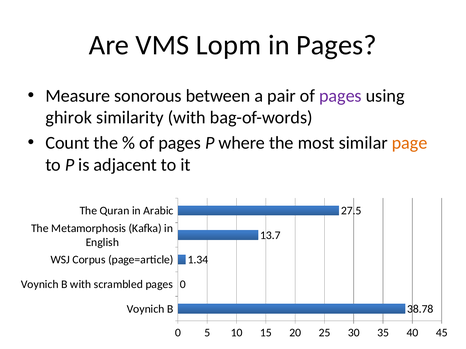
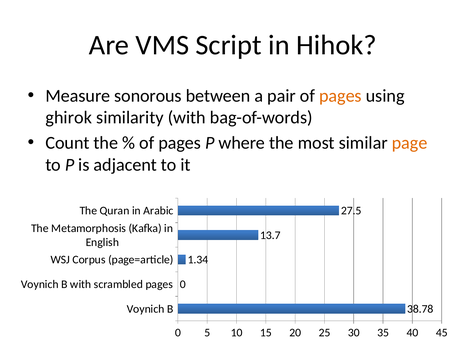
Lopm: Lopm -> Script (229, 45)
in Pages: Pages -> Hihok (336, 45)
pages colour: purple -> orange (340, 96)
